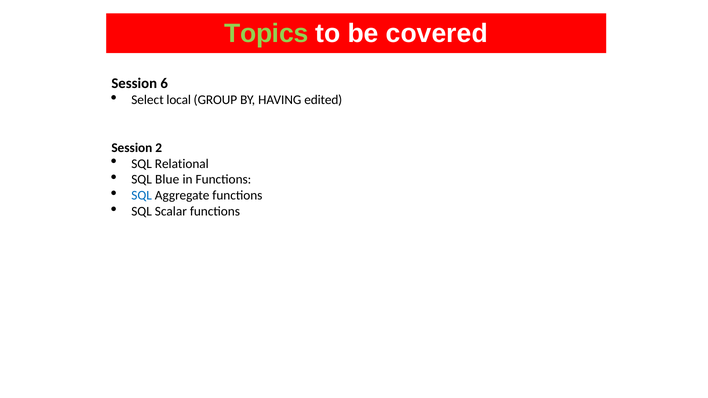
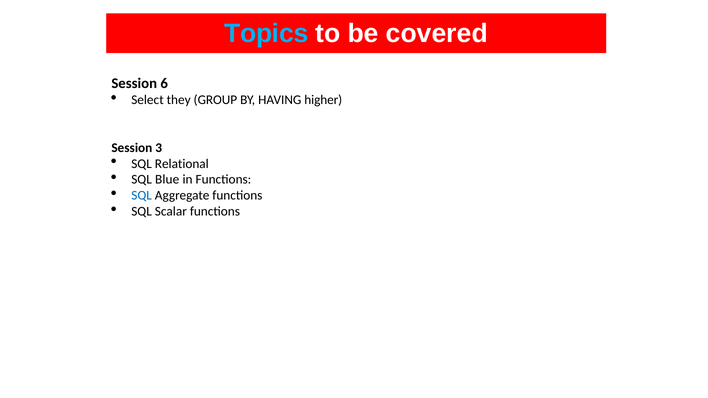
Topics colour: light green -> light blue (266, 34)
local: local -> they (179, 100)
edited: edited -> higher (323, 100)
2: 2 -> 3 (159, 148)
